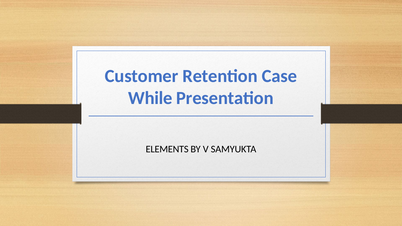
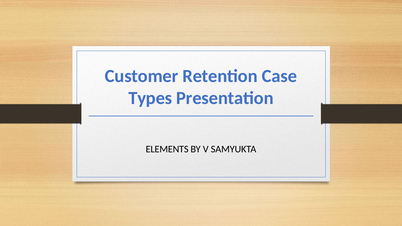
While: While -> Types (150, 98)
